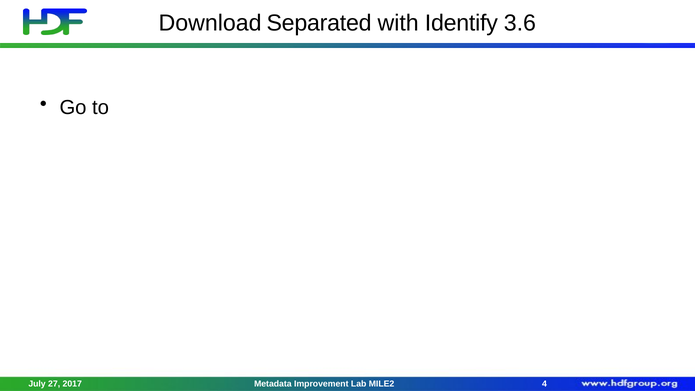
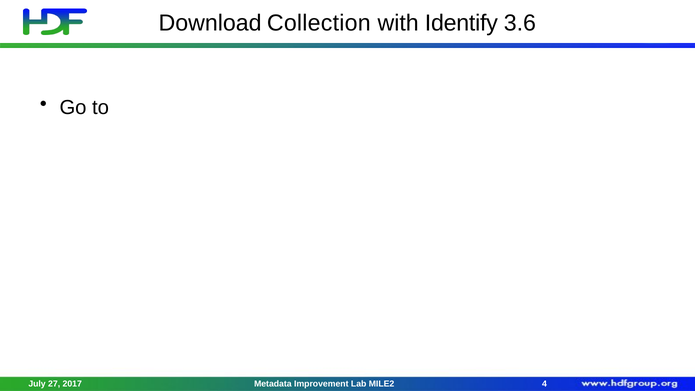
Separated: Separated -> Collection (319, 23)
